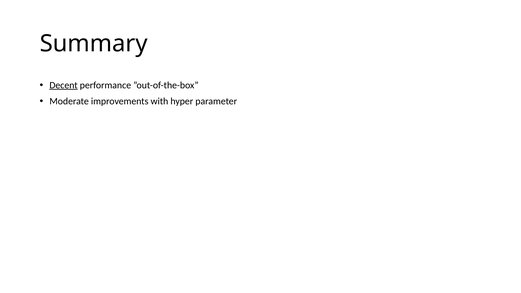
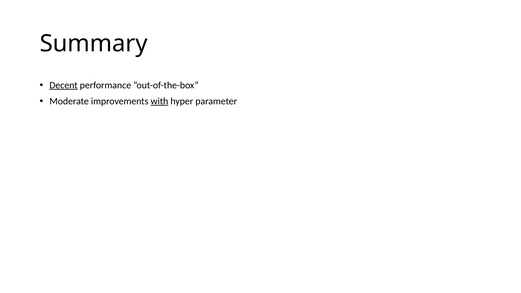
with underline: none -> present (159, 101)
